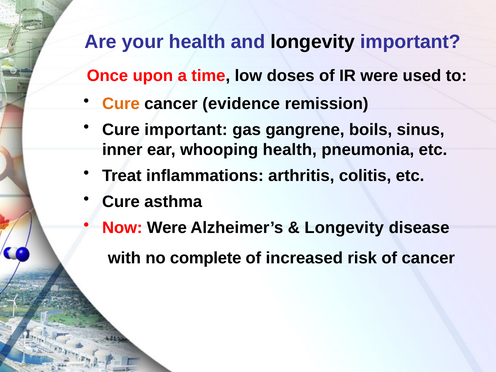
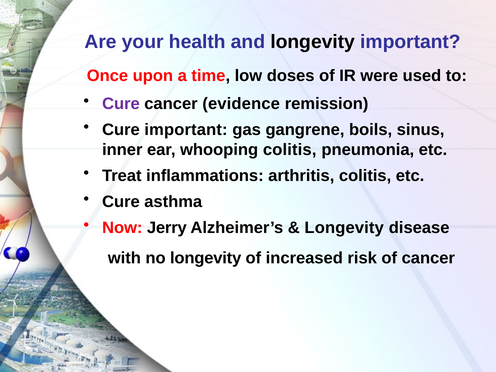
Cure colour: orange -> purple (121, 104)
whooping health: health -> colitis (290, 150)
Now Were: Were -> Jerry (167, 228)
no complete: complete -> longevity (206, 258)
